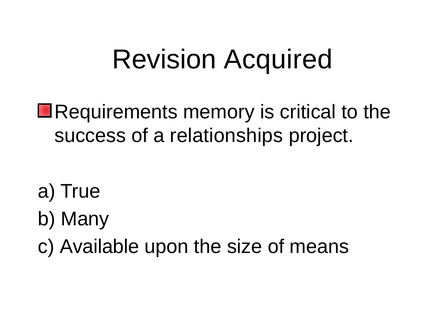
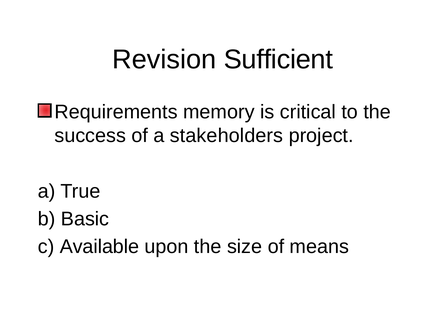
Acquired: Acquired -> Sufficient (278, 59)
relationships: relationships -> stakeholders (227, 136)
Many: Many -> Basic (85, 219)
